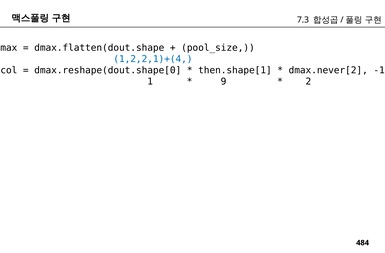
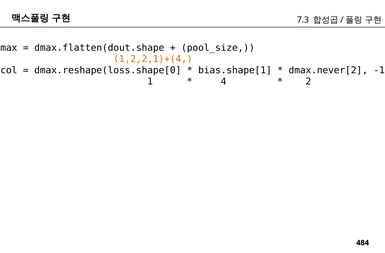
1,2,2,1)+(4 colour: blue -> orange (153, 59)
dmax.reshape(dout.shape[0: dmax.reshape(dout.shape[0 -> dmax.reshape(loss.shape[0 (108, 70)
then.shape[1: then.shape[1 -> bias.shape[1 (235, 70)
9: 9 -> 4 (224, 81)
